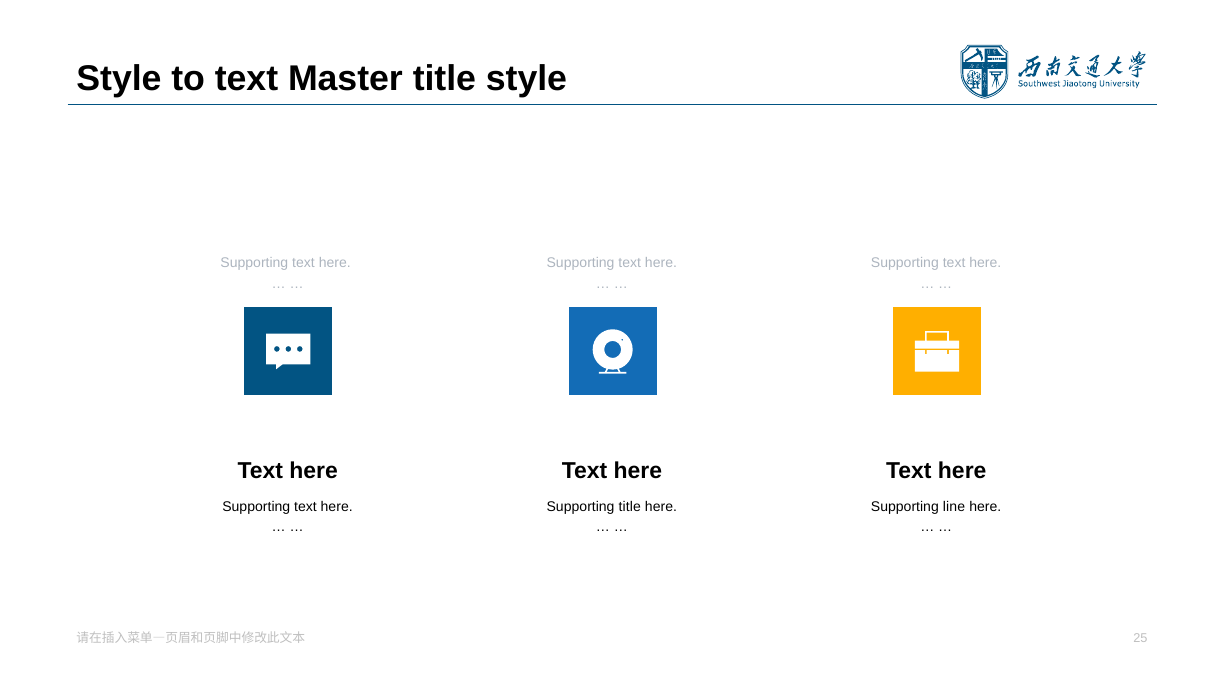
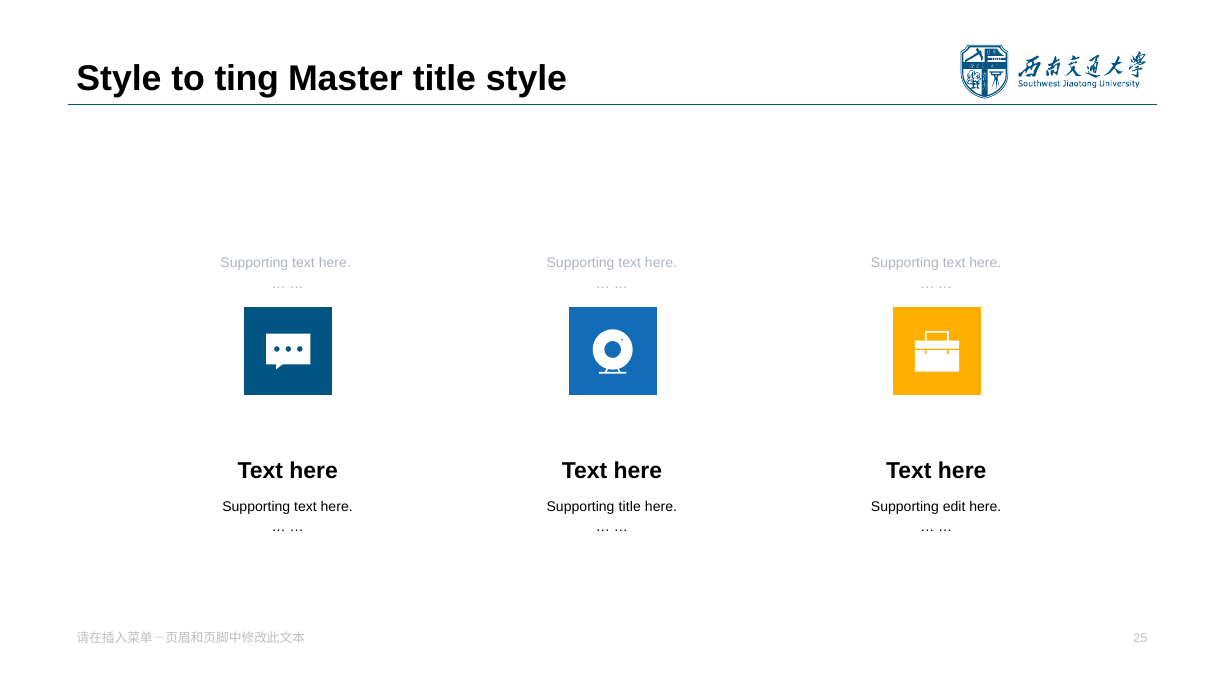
to text: text -> ting (247, 79)
line: line -> edit (954, 507)
